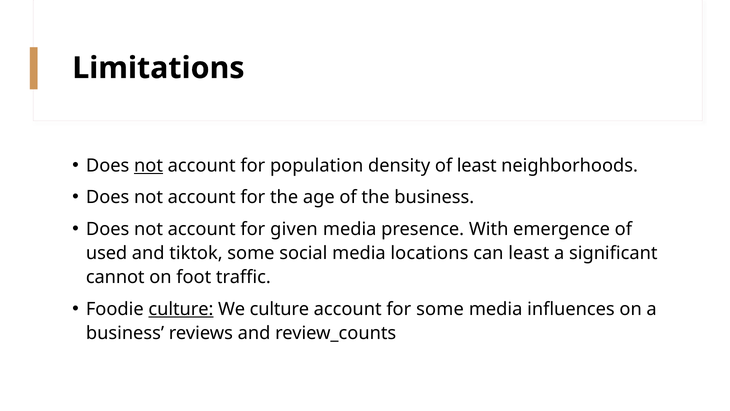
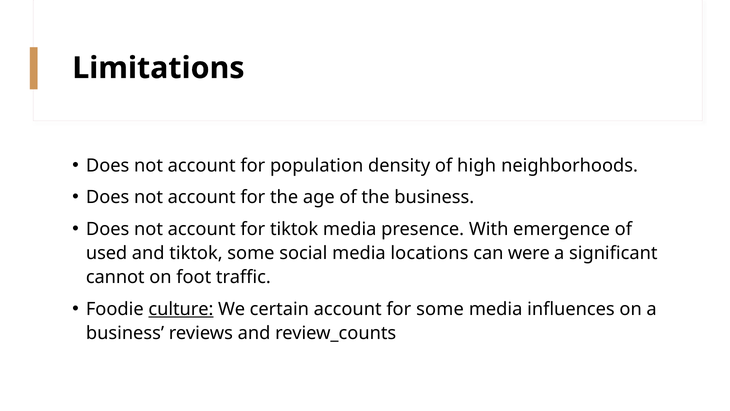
not underline: present -> none (149, 166)
of least: least -> high (477, 166)
for given: given -> tiktok (294, 229)
can least: least -> were (529, 253)
We culture: culture -> certain (279, 309)
